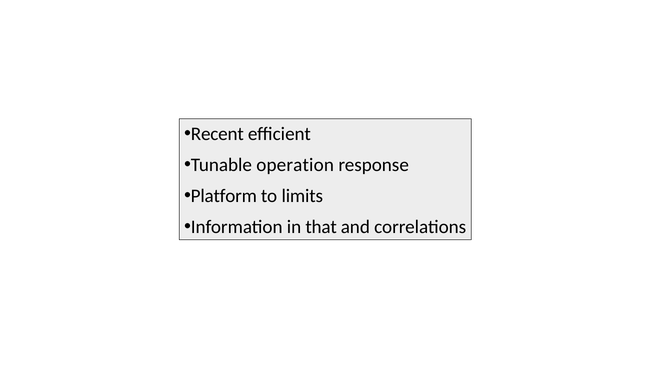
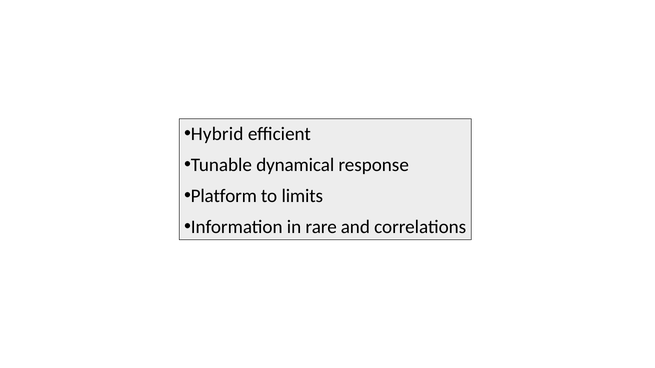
Recent: Recent -> Hybrid (217, 134)
operation: operation -> dynamical (295, 165)
that: that -> rare (321, 227)
